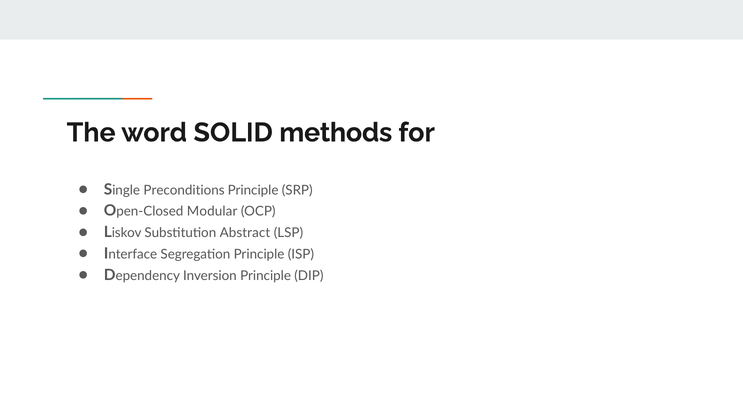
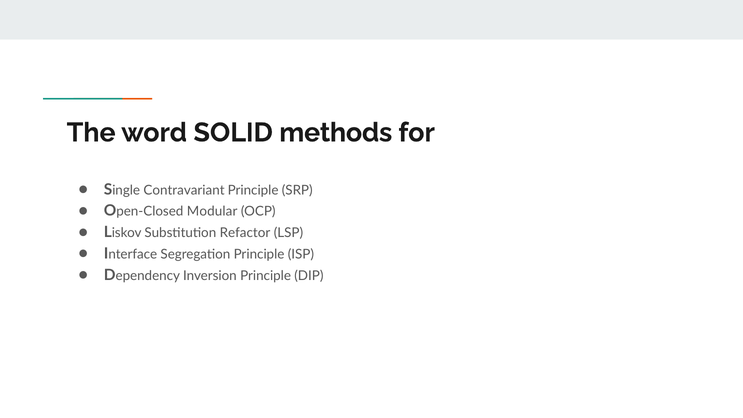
Preconditions: Preconditions -> Contravariant (184, 190)
Abstract: Abstract -> Refactor (245, 233)
